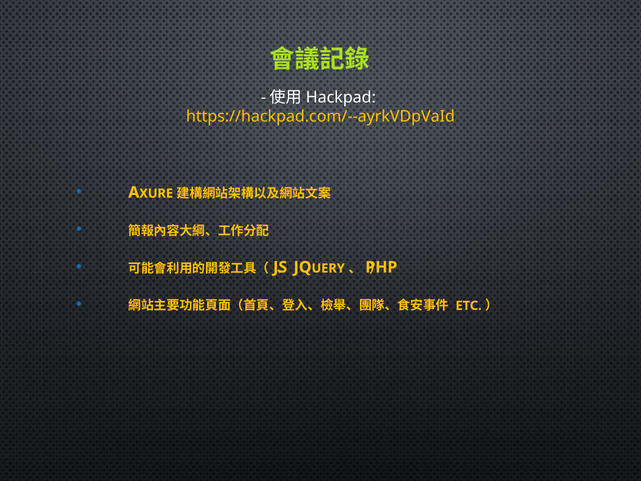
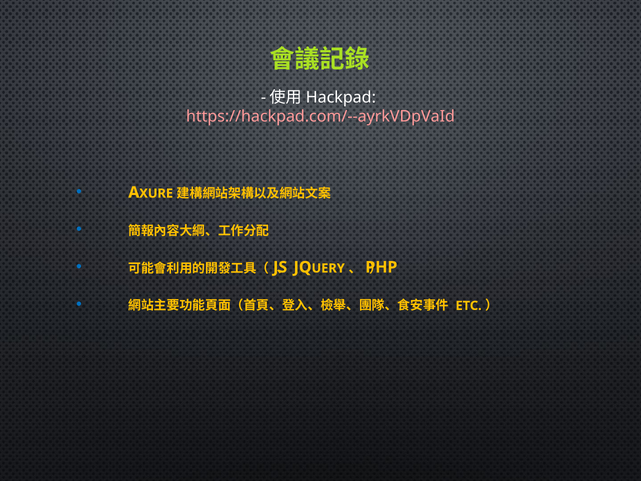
https://hackpad.com/--ayrkVDpVaId colour: yellow -> pink (320, 116)
